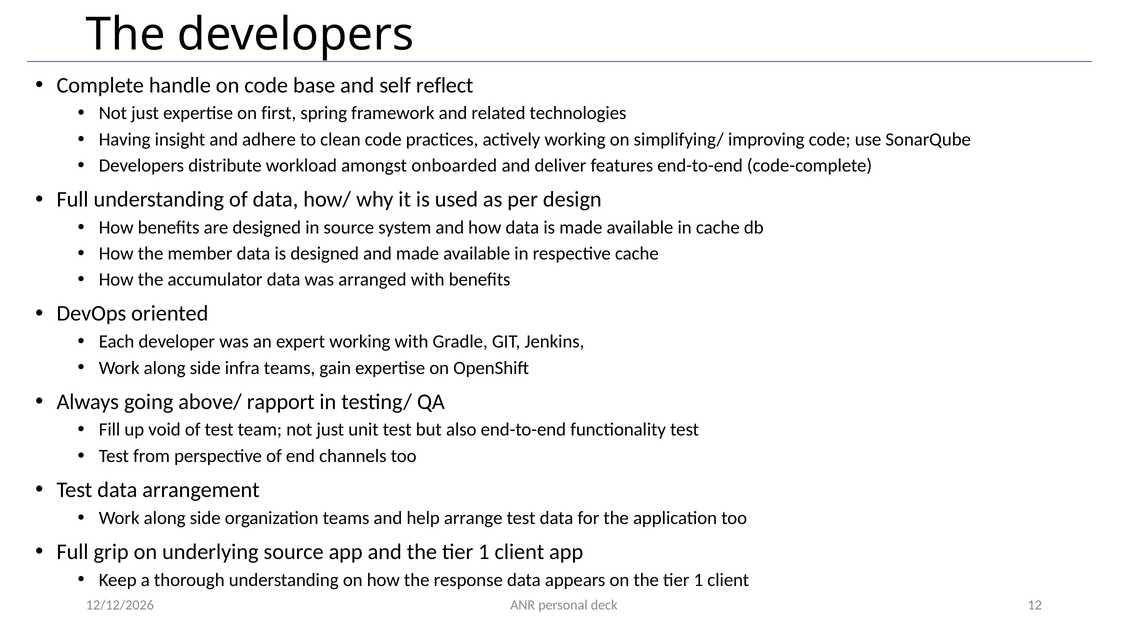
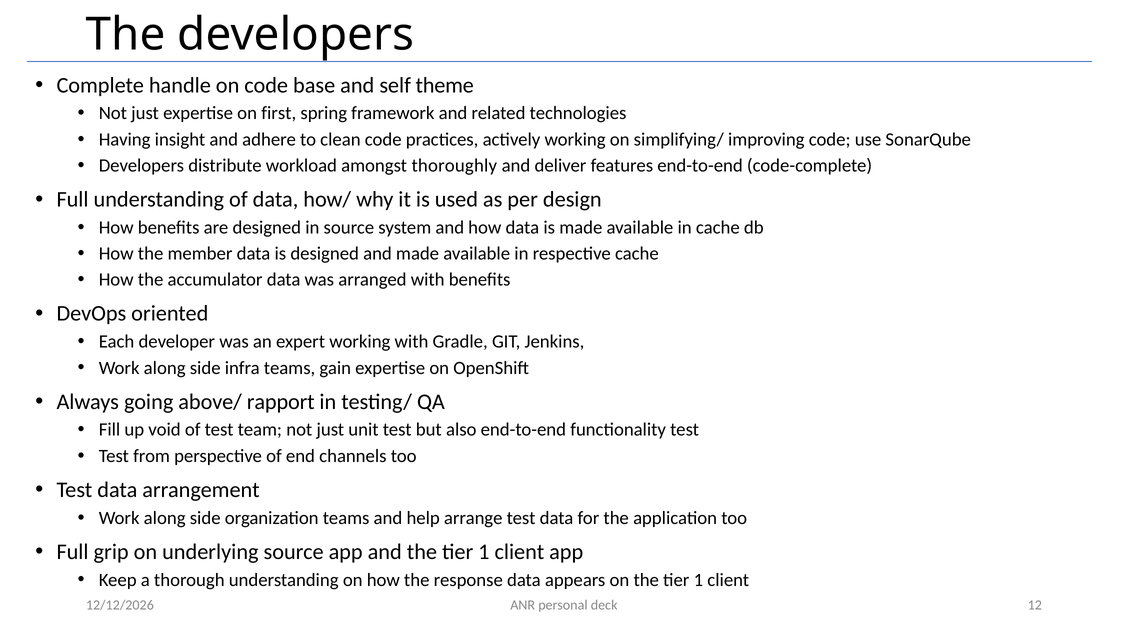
reflect: reflect -> theme (445, 85)
onboarded: onboarded -> thoroughly (454, 166)
